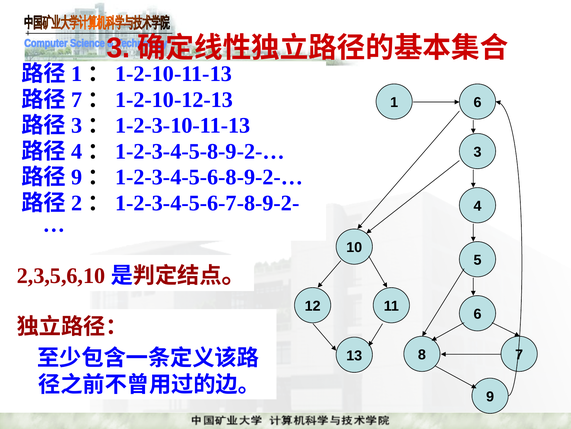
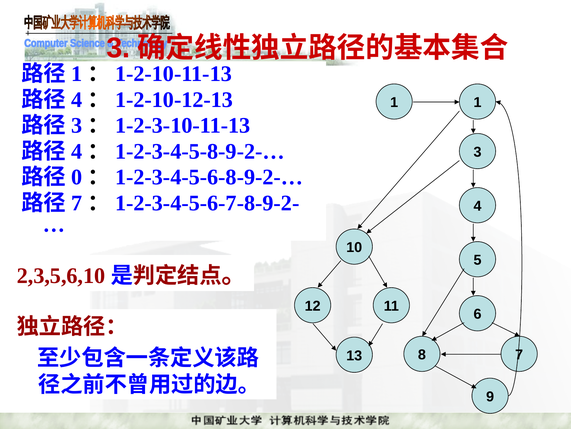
7: 7 -> 4 (77, 100)
1 6: 6 -> 1 (477, 102)
9: 9 -> 0 (77, 177)
2: 2 -> 7 (77, 203)
